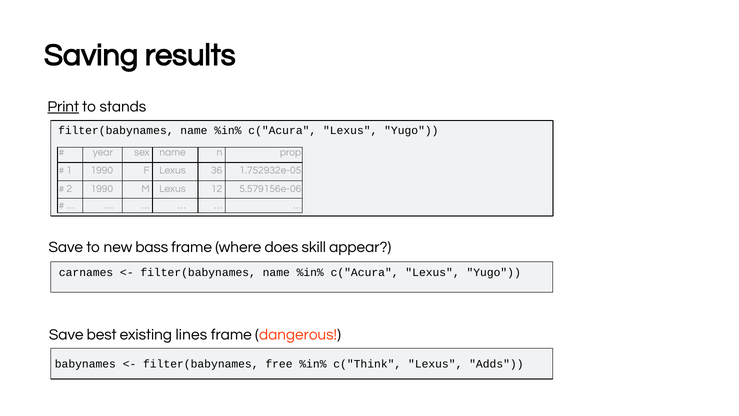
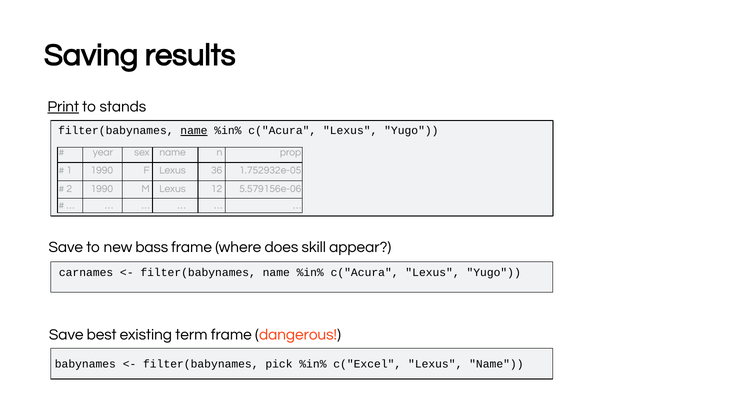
name underline: none -> present (194, 131)
lines: lines -> term (191, 334)
free: free -> pick (279, 364)
c("Think: c("Think -> c("Excel (367, 364)
Lexus Adds: Adds -> Name (496, 364)
